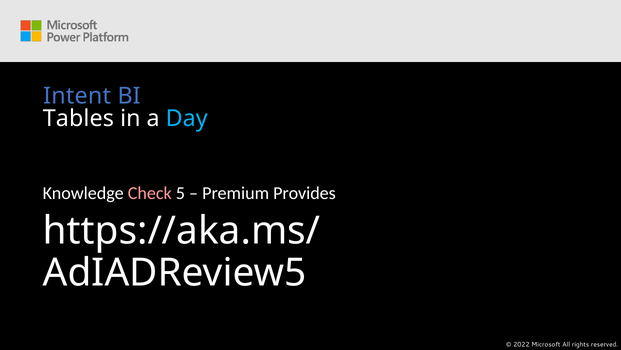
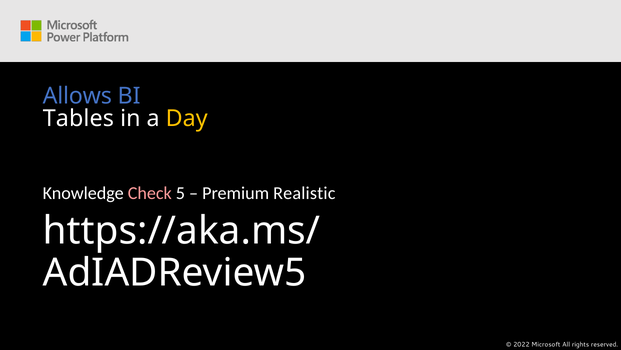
Intent: Intent -> Allows (77, 96)
Day colour: light blue -> yellow (187, 118)
Provides: Provides -> Realistic (304, 193)
